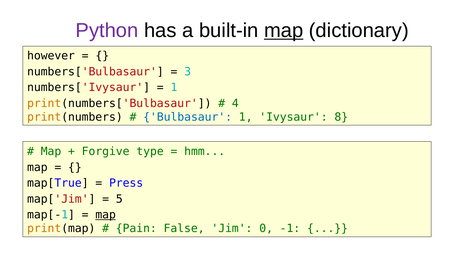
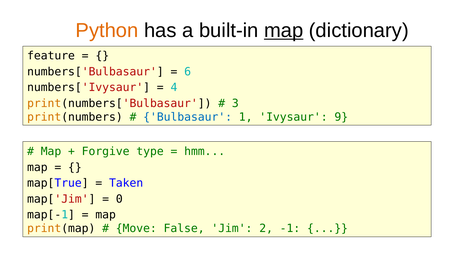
Python colour: purple -> orange (107, 31)
however: however -> feature (51, 56)
3: 3 -> 6 (188, 72)
1: 1 -> 4 (174, 88)
4: 4 -> 3 (235, 104)
8: 8 -> 9 (341, 117)
Press: Press -> Taken (126, 183)
5: 5 -> 0 (119, 199)
map underline: present -> none (106, 215)
Pain: Pain -> Move (136, 229)
0: 0 -> 2 (266, 229)
